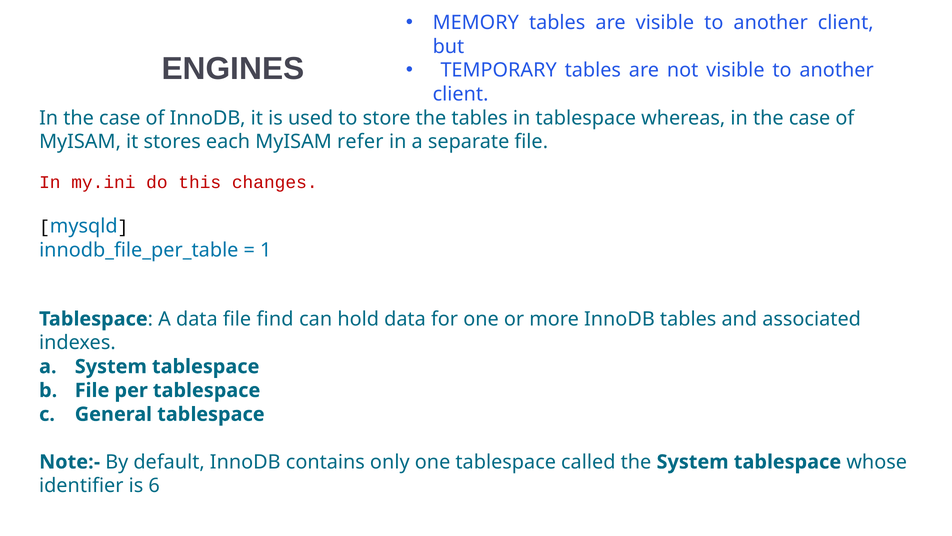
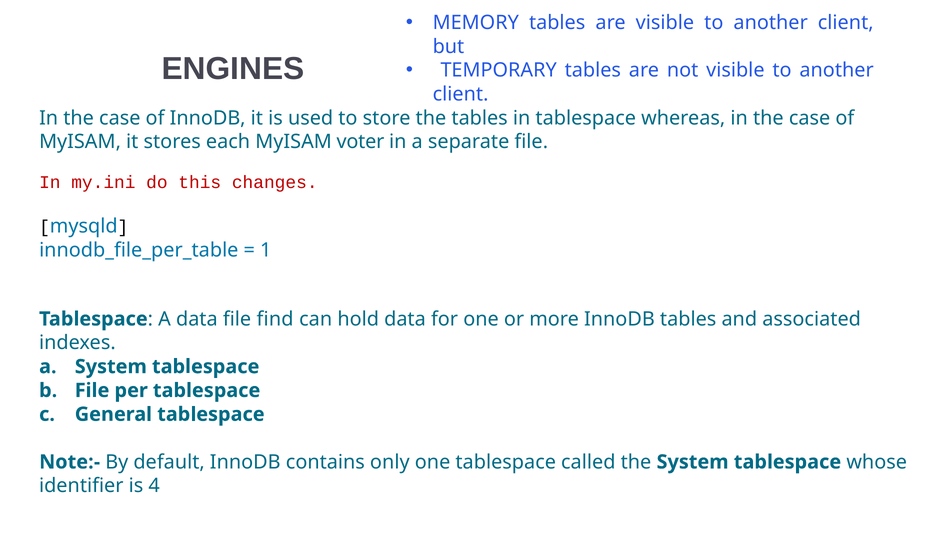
refer: refer -> voter (360, 142)
6: 6 -> 4 (154, 485)
